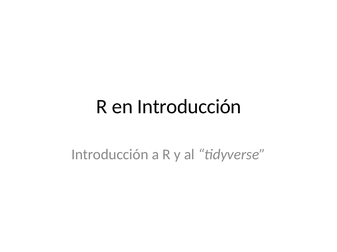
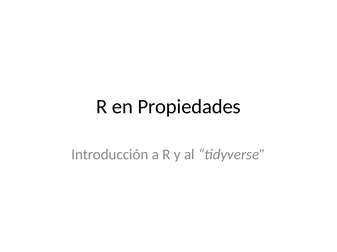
en Introducción: Introducción -> Propiedades (189, 107)
